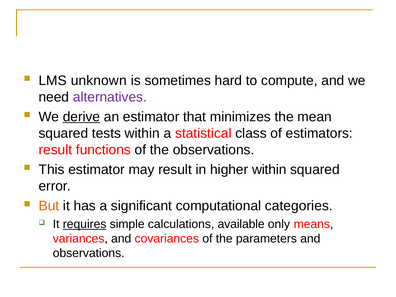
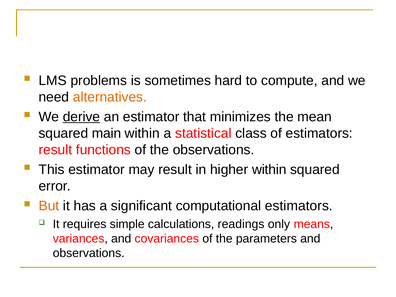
unknown: unknown -> problems (99, 80)
alternatives colour: purple -> orange (110, 97)
tests: tests -> main (107, 133)
computational categories: categories -> estimators (299, 206)
requires underline: present -> none (85, 224)
available: available -> readings (241, 224)
